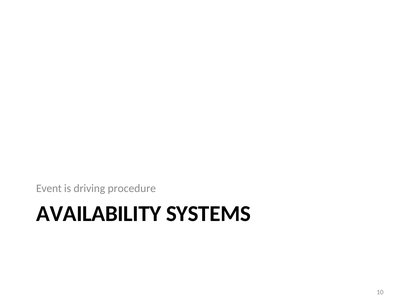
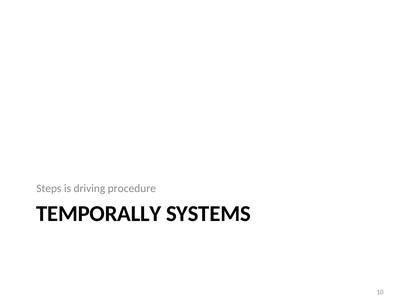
Event: Event -> Steps (49, 189)
AVAILABILITY: AVAILABILITY -> TEMPORALLY (99, 214)
